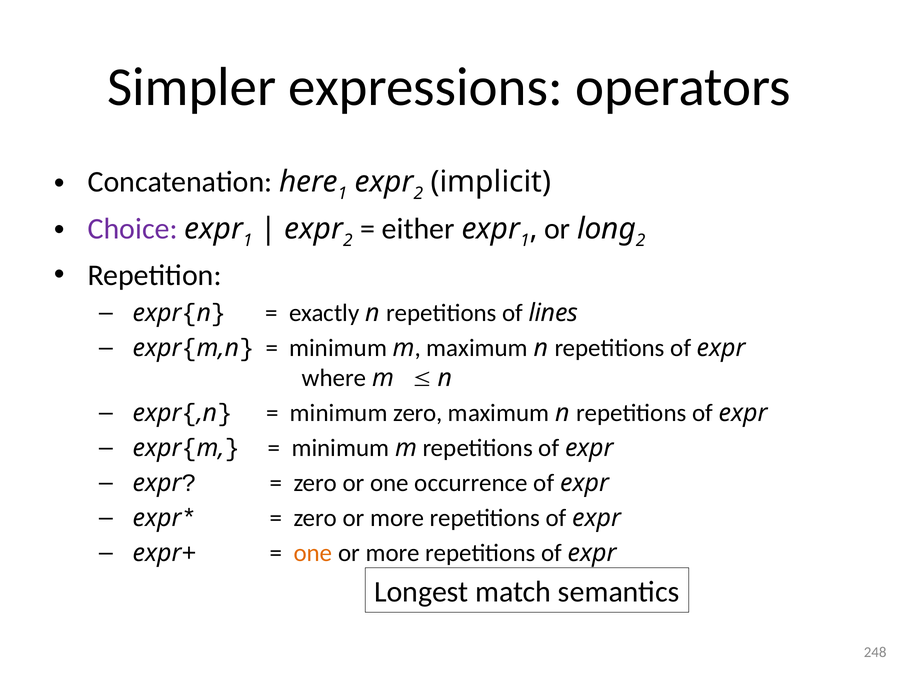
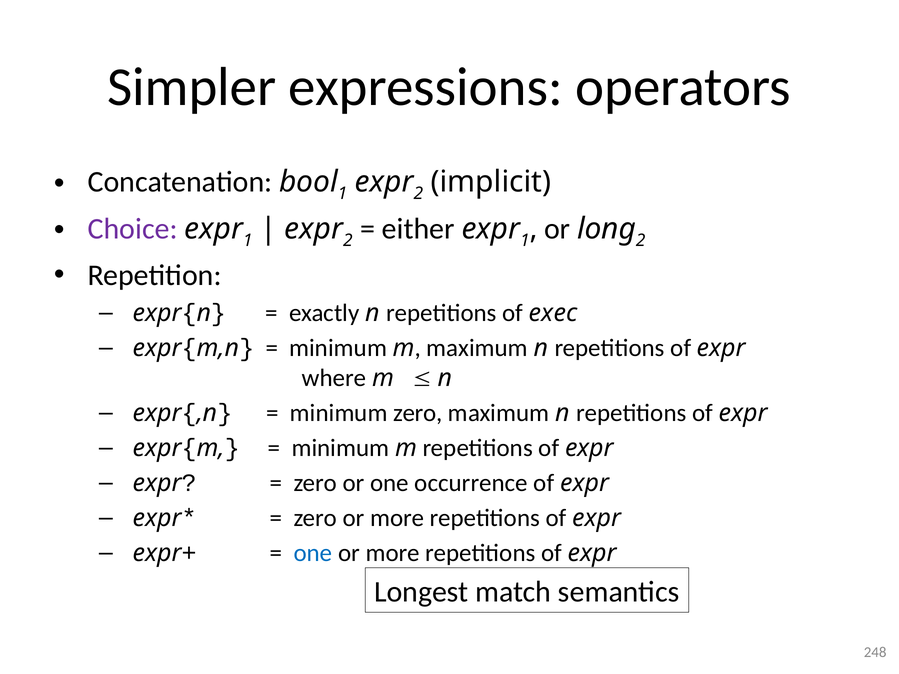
here: here -> bool (308, 182)
lines: lines -> exec (553, 313)
one colour: orange -> blue (313, 553)
